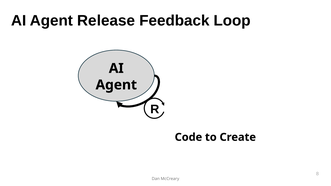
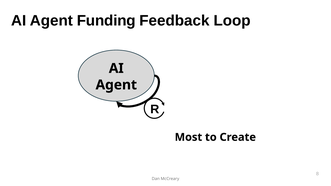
Release: Release -> Funding (106, 21)
Code: Code -> Most (188, 137)
